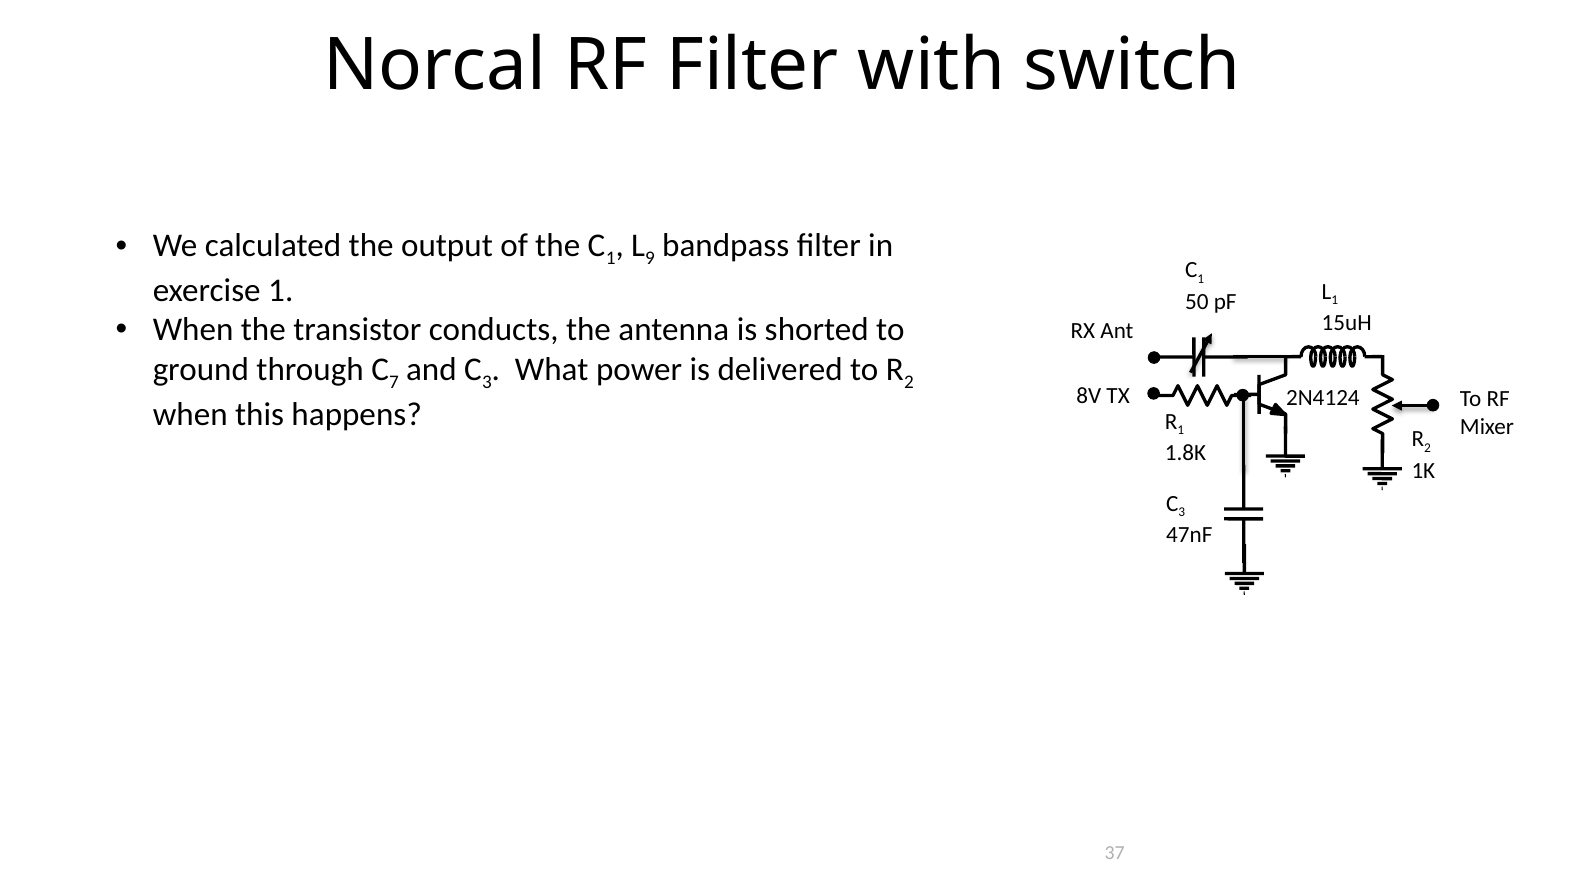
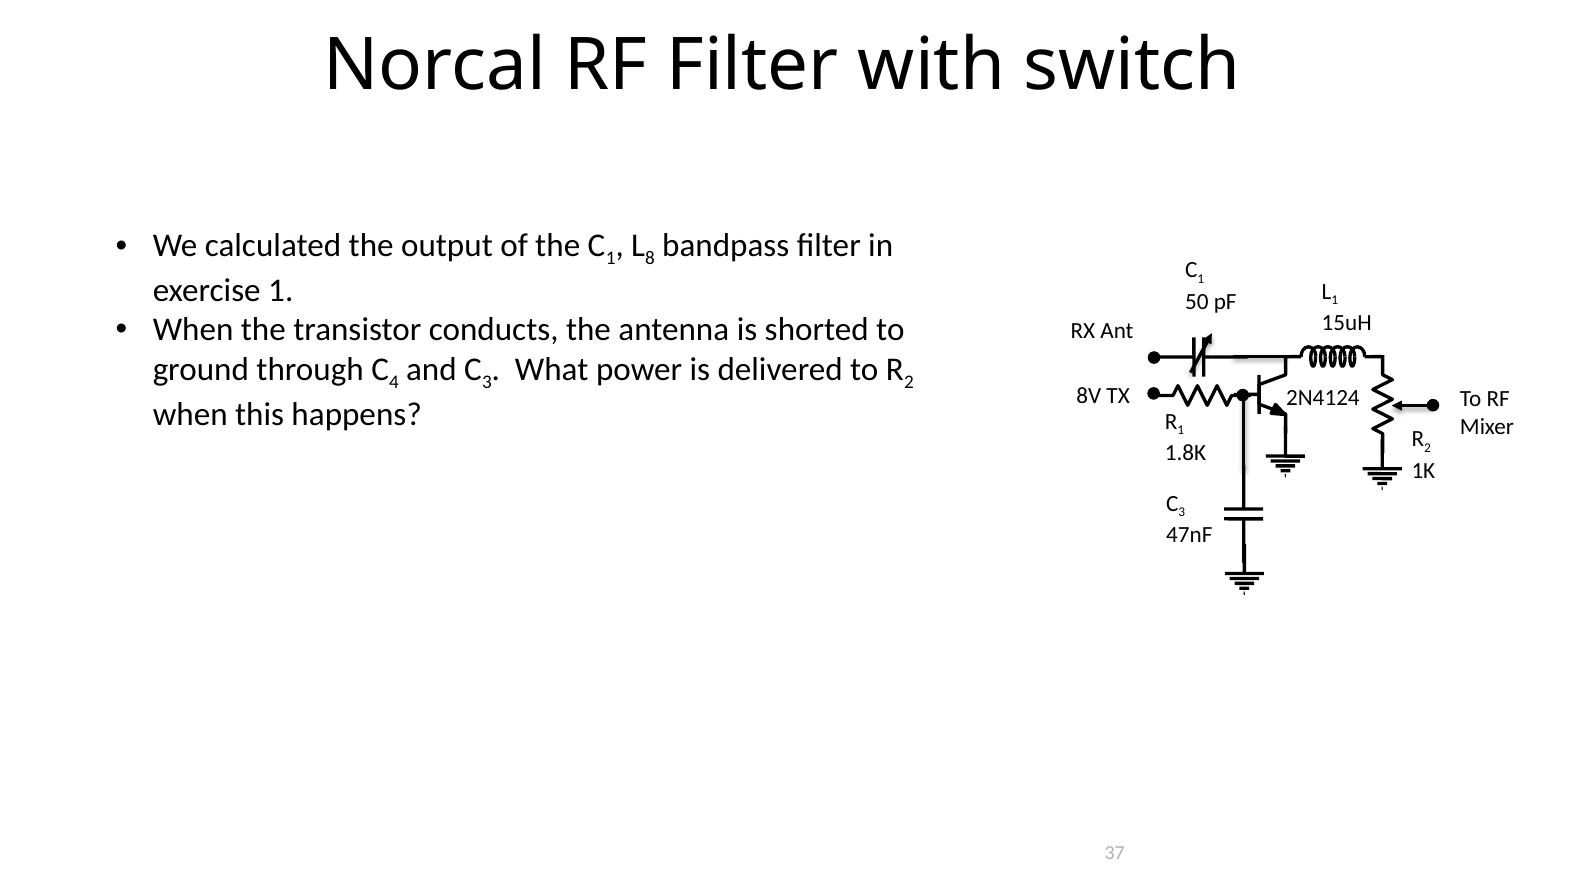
9: 9 -> 8 (650, 258)
7: 7 -> 4 (394, 382)
